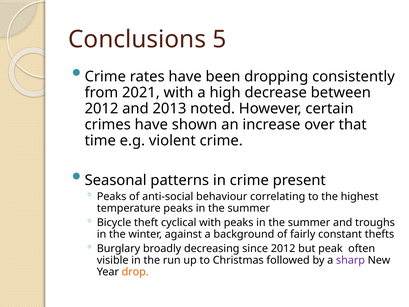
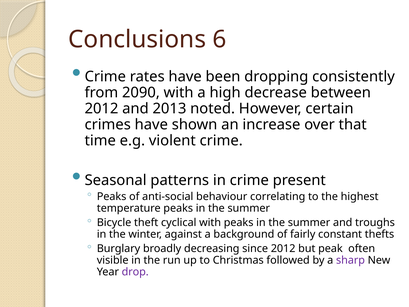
5: 5 -> 6 (219, 40)
2021: 2021 -> 2090 (141, 93)
drop colour: orange -> purple (135, 272)
